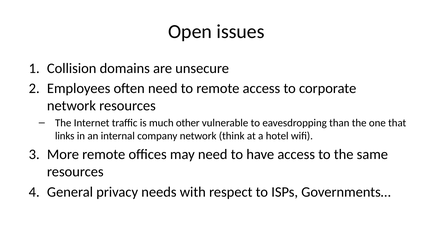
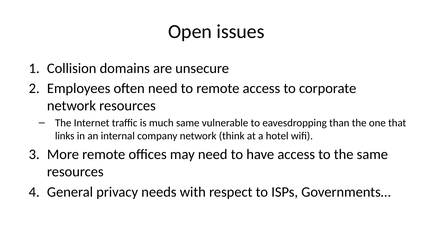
much other: other -> same (188, 123)
